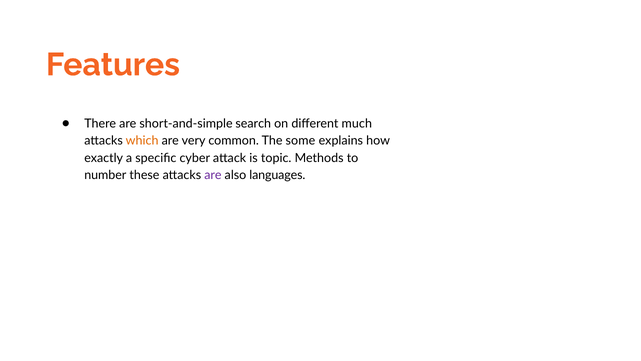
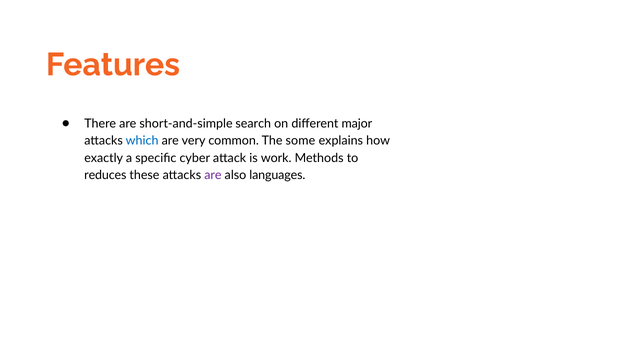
much: much -> major (357, 123)
which colour: orange -> blue (142, 141)
topic: topic -> work (276, 158)
number: number -> reduces (105, 175)
